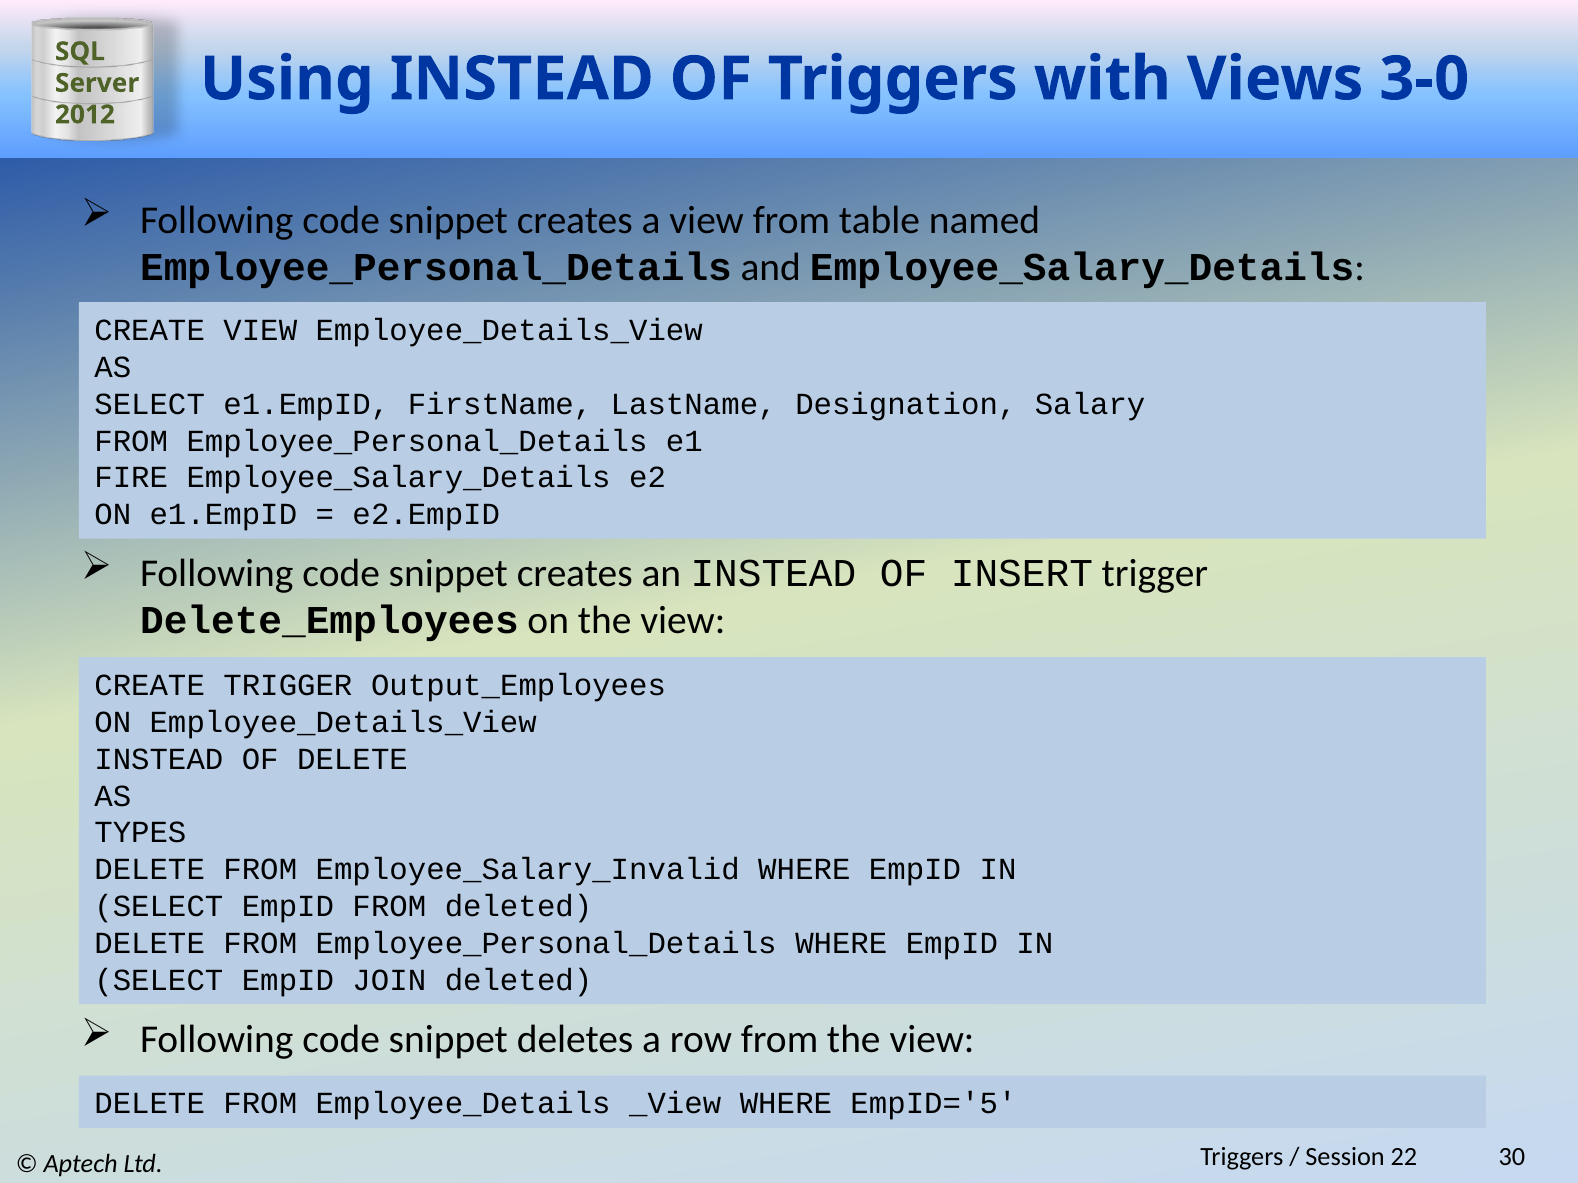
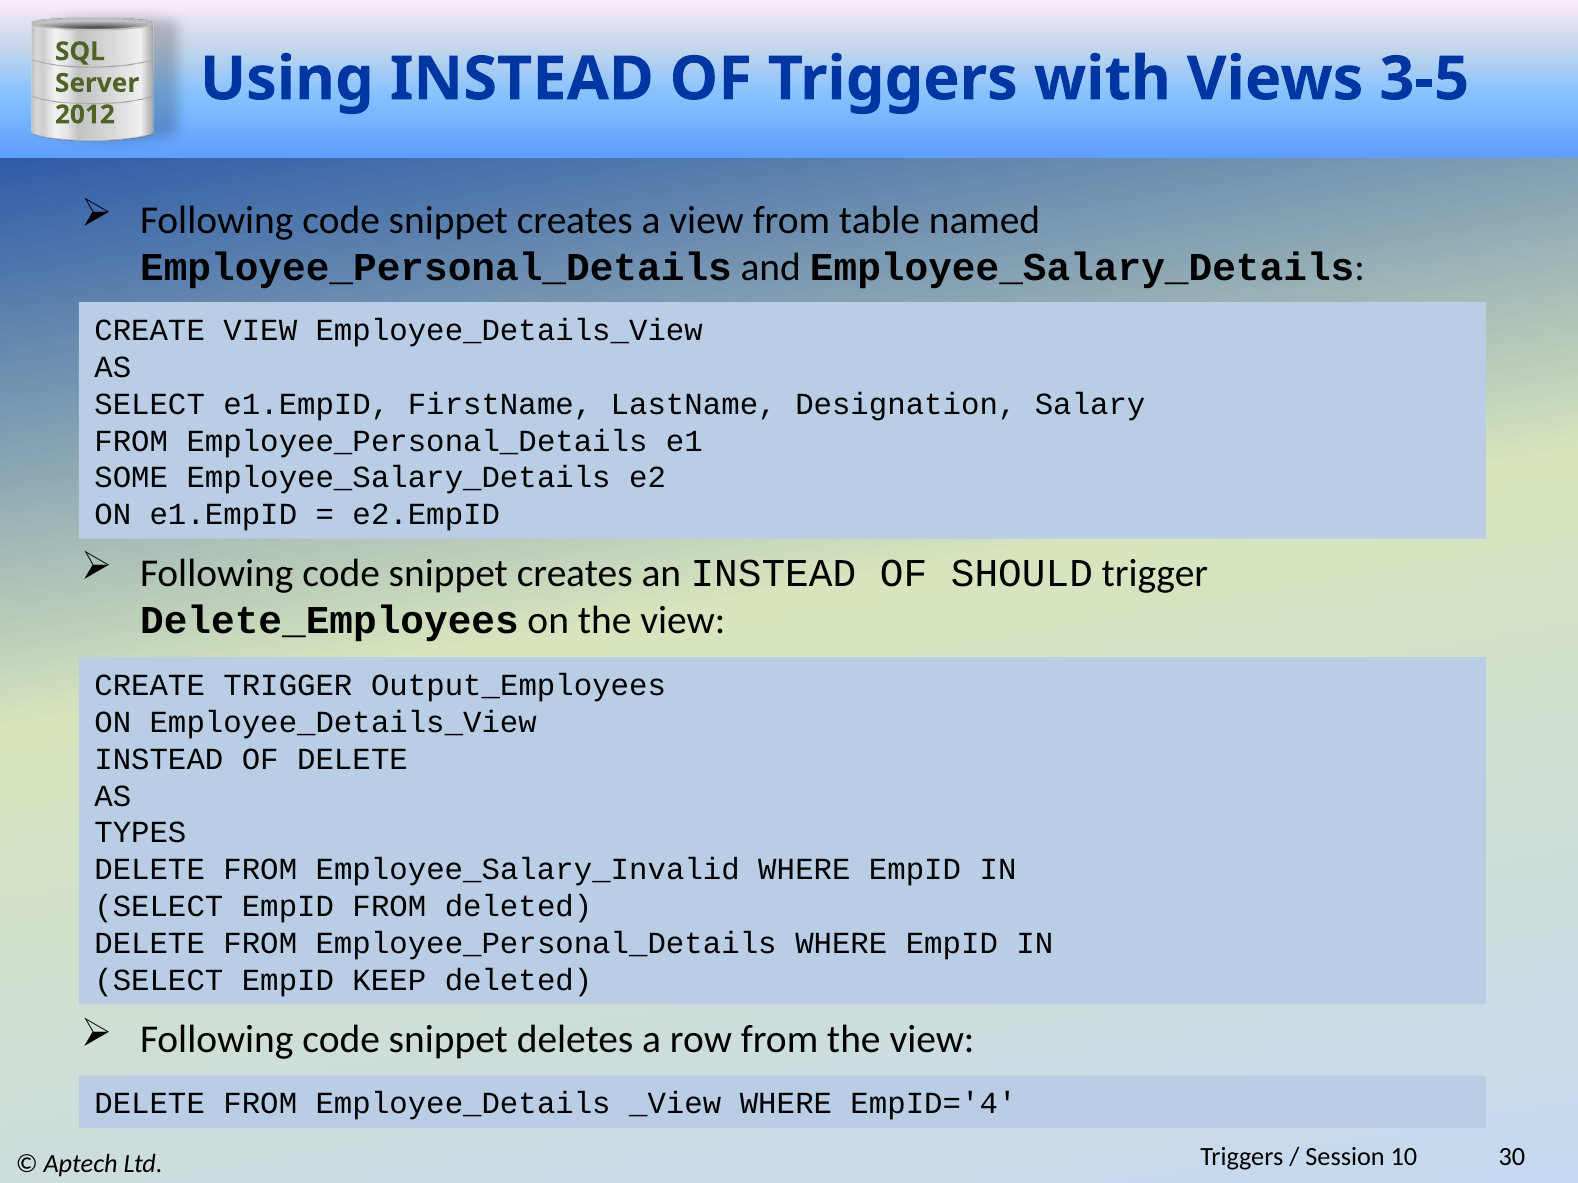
3-0: 3-0 -> 3-5 (1424, 79)
FIRE: FIRE -> SOME (131, 478)
INSERT: INSERT -> SHOULD (1022, 573)
JOIN: JOIN -> KEEP (389, 981)
EmpID='5: EmpID='5 -> EmpID='4 (933, 1104)
22: 22 -> 10 (1404, 1158)
